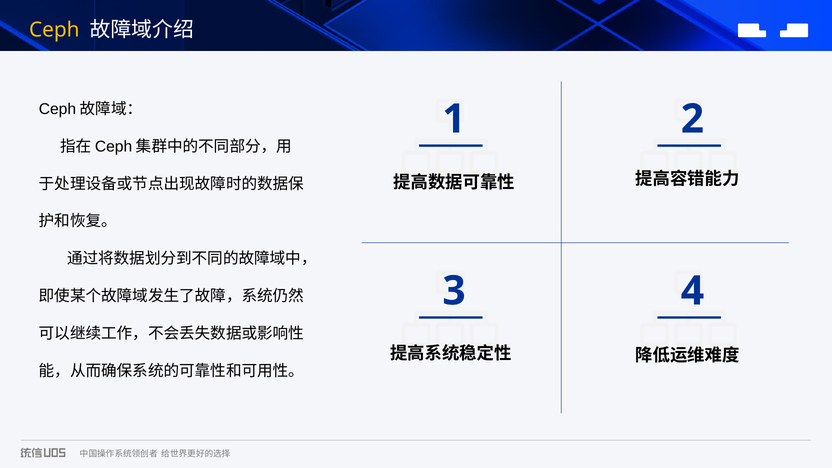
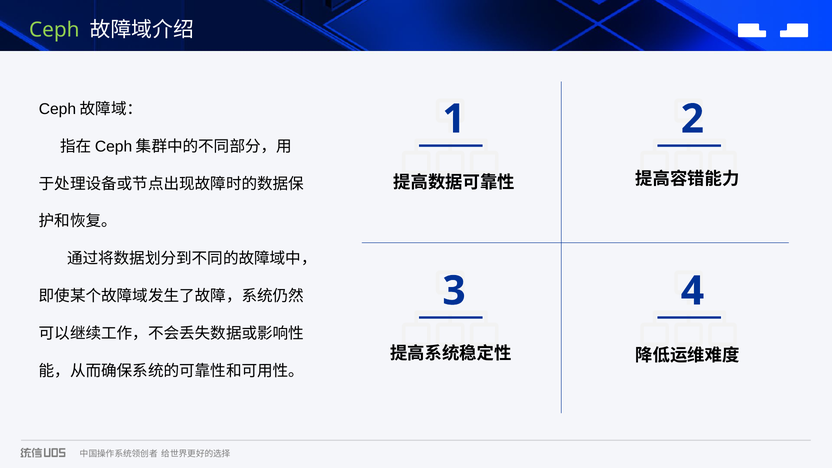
Ceph colour: yellow -> light green (54, 30)
